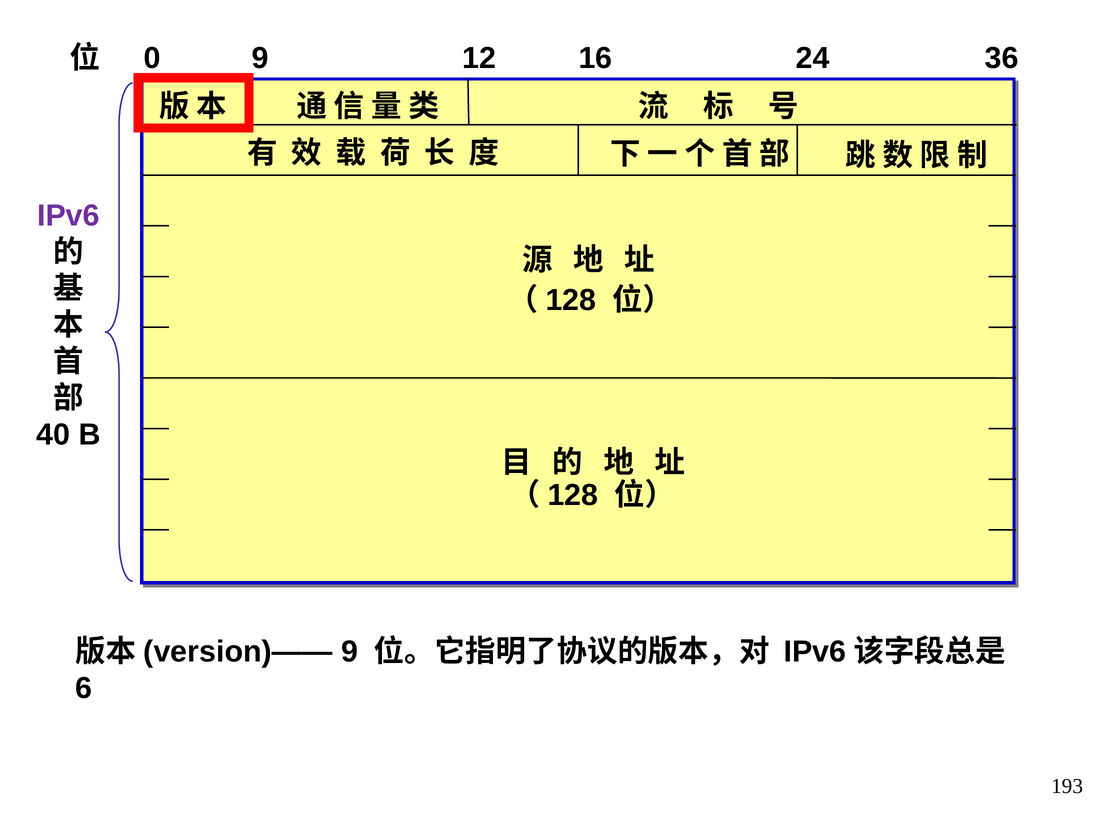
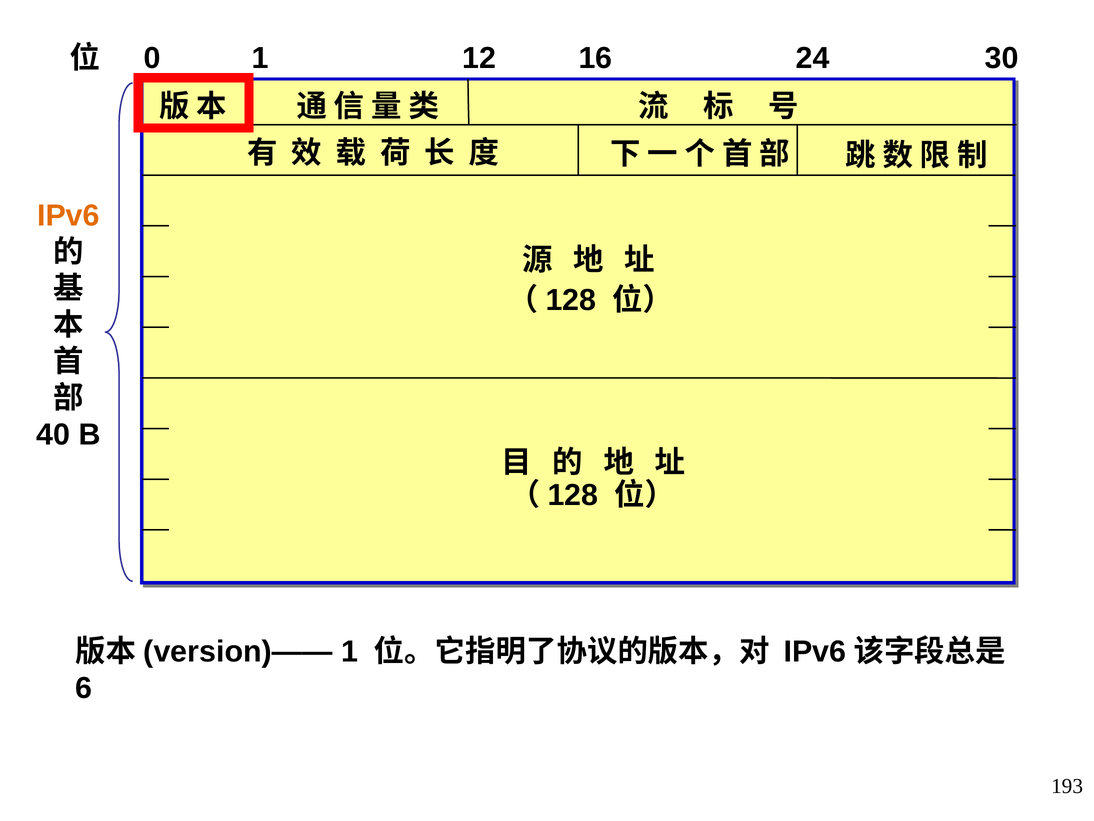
0 9: 9 -> 1 (260, 58)
36: 36 -> 30 (1002, 58)
IPv6 colour: purple -> orange (68, 215)
9: 9 -> 1 (350, 651)
